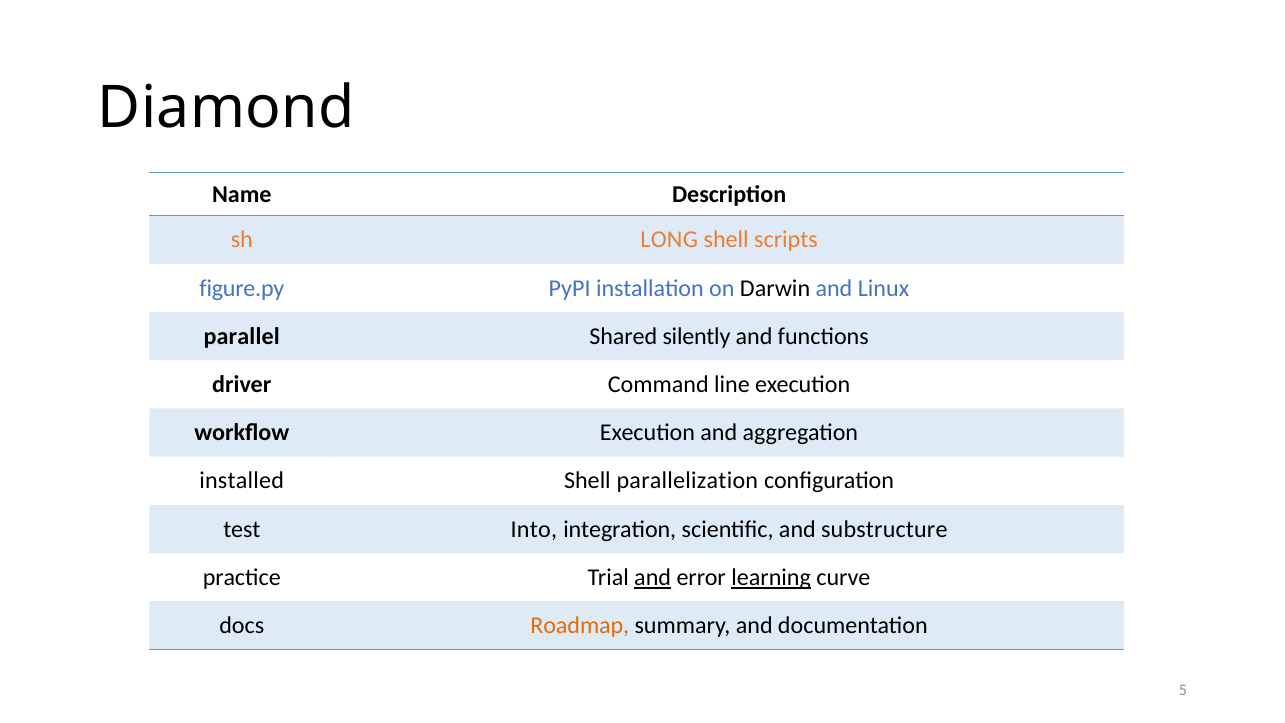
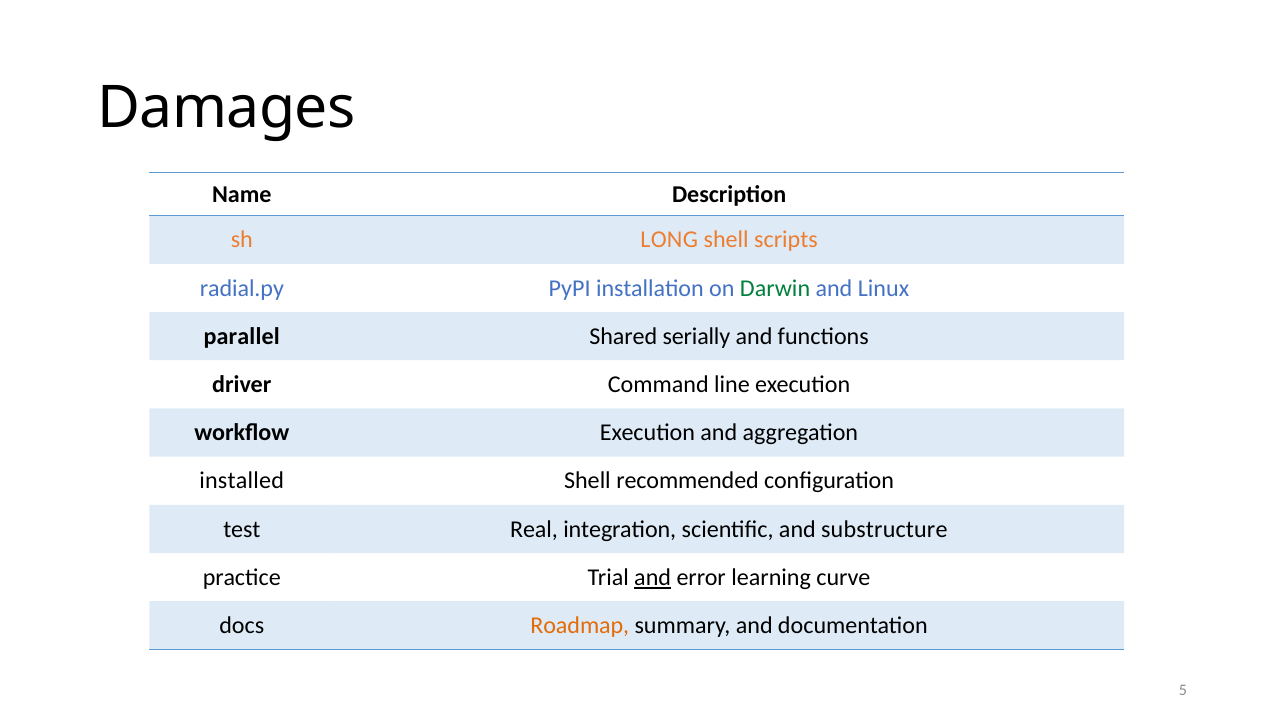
Diamond: Diamond -> Damages (227, 108)
figure.py: figure.py -> radial.py (242, 288)
Darwin colour: black -> green (775, 288)
silently: silently -> serially (696, 336)
parallelization: parallelization -> recommended (688, 481)
Into: Into -> Real (534, 529)
learning underline: present -> none (771, 577)
